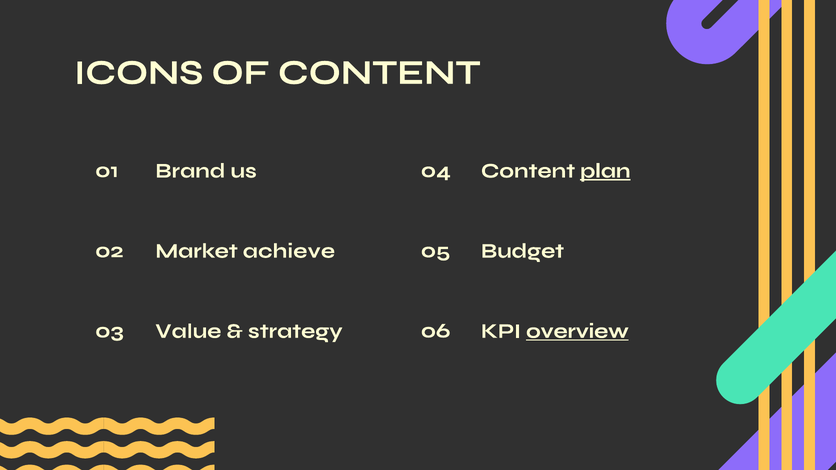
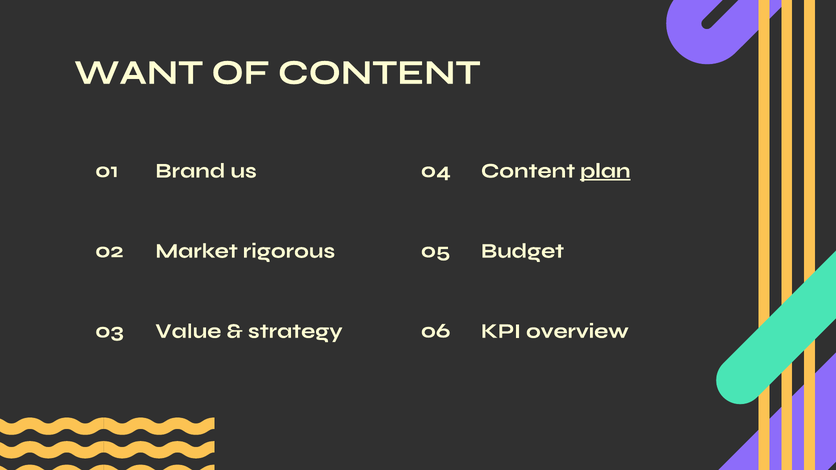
ICONS: ICONS -> WANT (139, 72)
achieve: achieve -> rigorous (289, 251)
overview underline: present -> none (577, 331)
